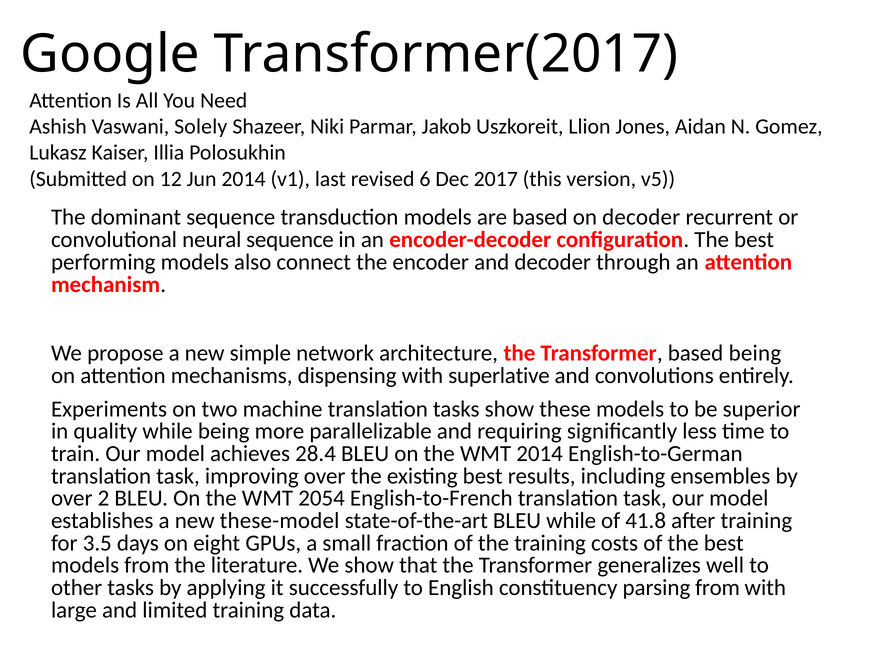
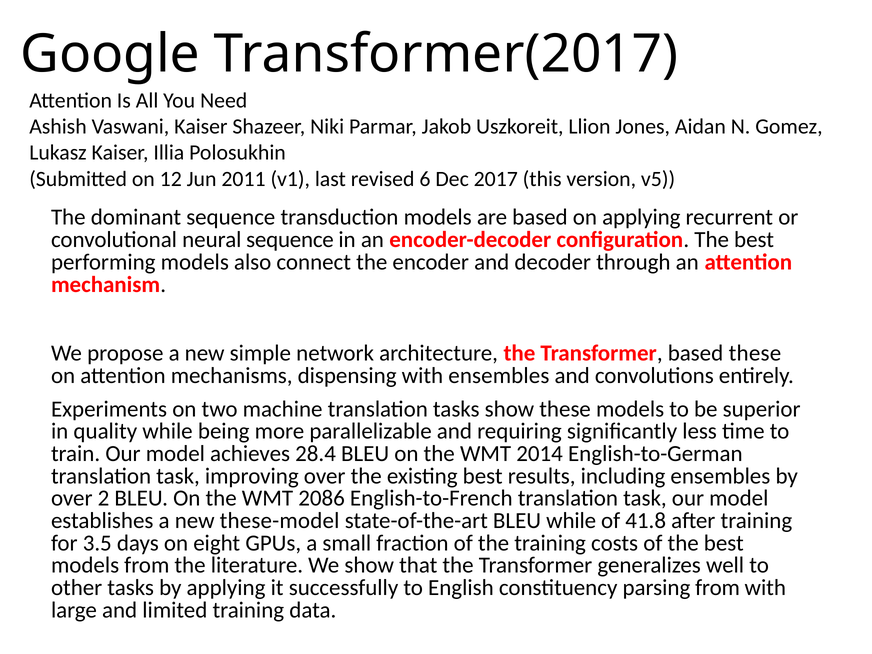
Vaswani Solely: Solely -> Kaiser (201, 127)
Jun 2014: 2014 -> 2011 (244, 179)
on decoder: decoder -> applying (641, 217)
based being: being -> these (755, 353)
with superlative: superlative -> ensembles (499, 376)
2054: 2054 -> 2086 (322, 498)
